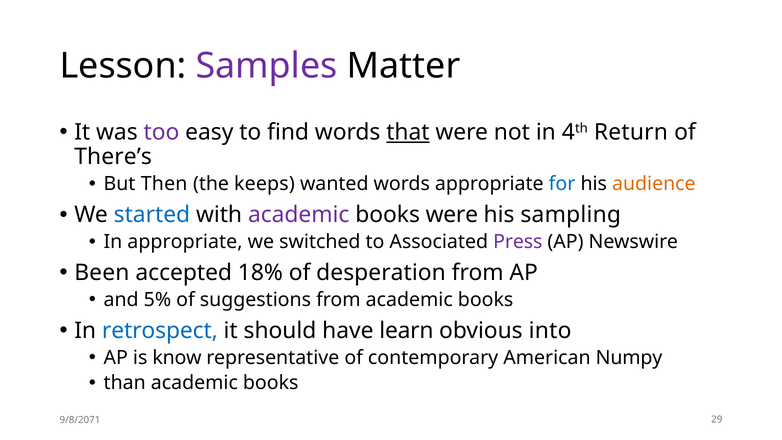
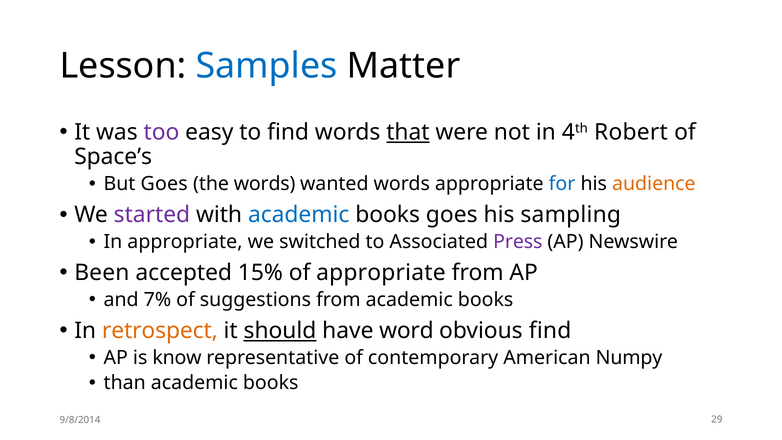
Samples colour: purple -> blue (267, 66)
Return: Return -> Robert (631, 132)
There’s: There’s -> Space’s (113, 157)
But Then: Then -> Goes (164, 184)
the keeps: keeps -> words (265, 184)
started colour: blue -> purple (152, 215)
academic colour: purple -> blue (299, 215)
books were: were -> goes (452, 215)
18%: 18% -> 15% (260, 273)
of desperation: desperation -> appropriate (381, 273)
5%: 5% -> 7% (157, 300)
retrospect colour: blue -> orange (160, 331)
should underline: none -> present (280, 331)
learn: learn -> word (406, 331)
obvious into: into -> find (550, 331)
9/8/2071: 9/8/2071 -> 9/8/2014 (80, 420)
